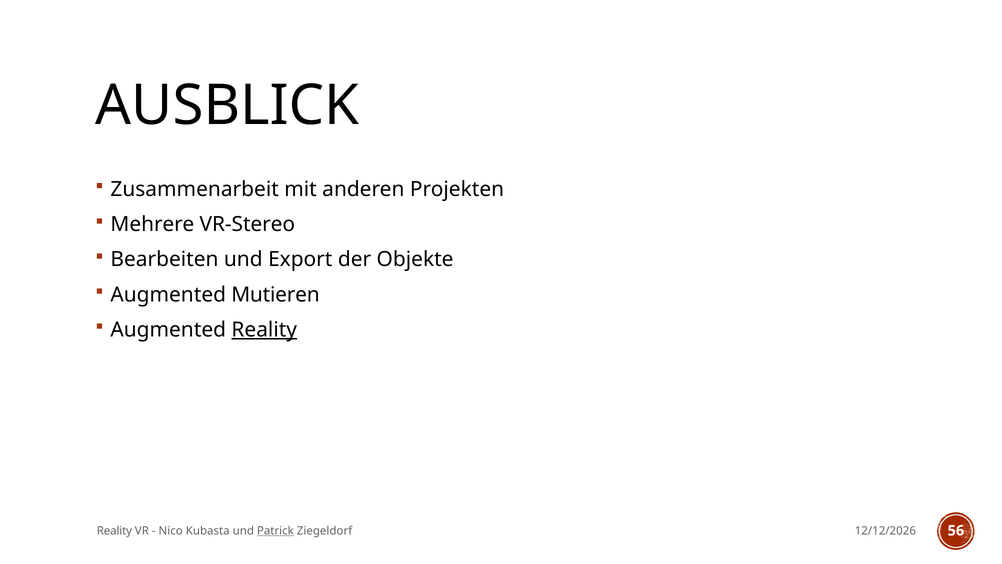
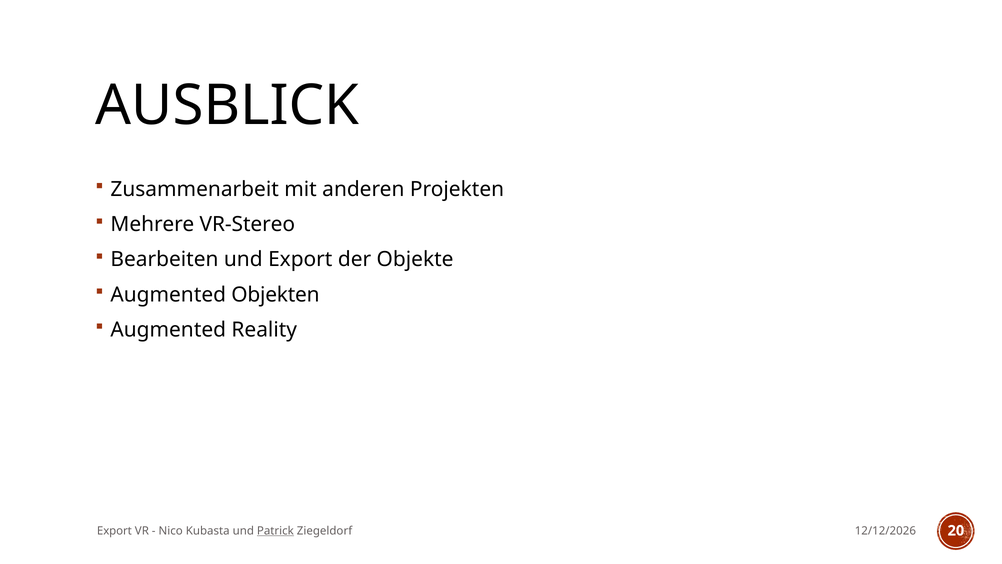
Mutieren: Mutieren -> Objekten (275, 294)
Reality underline: present -> none (264, 330)
Reality: Reality -> Export (114, 530)
56: 56 -> 20 (956, 530)
